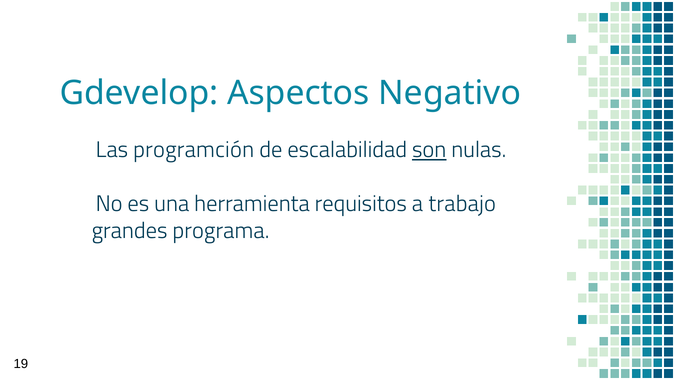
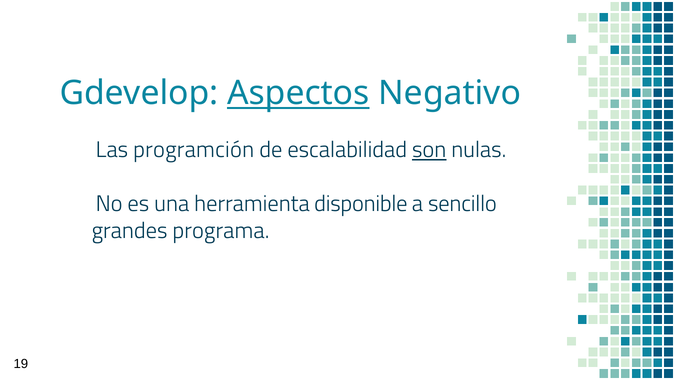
Aspectos underline: none -> present (298, 93)
requisitos: requisitos -> disponible (361, 204)
trabajo: trabajo -> sencillo (462, 204)
